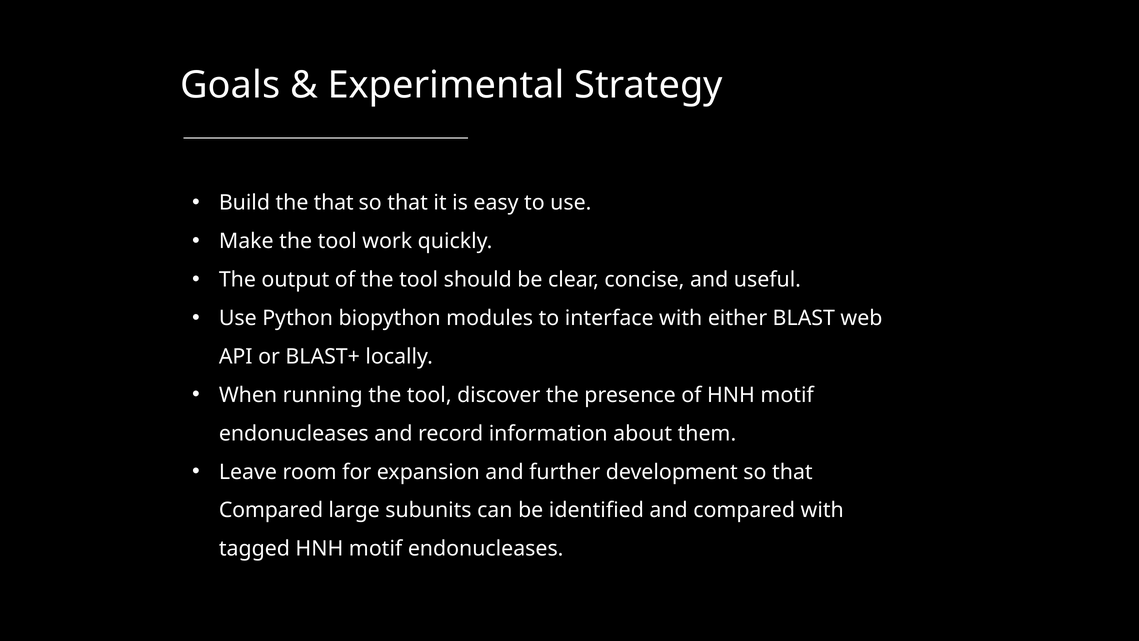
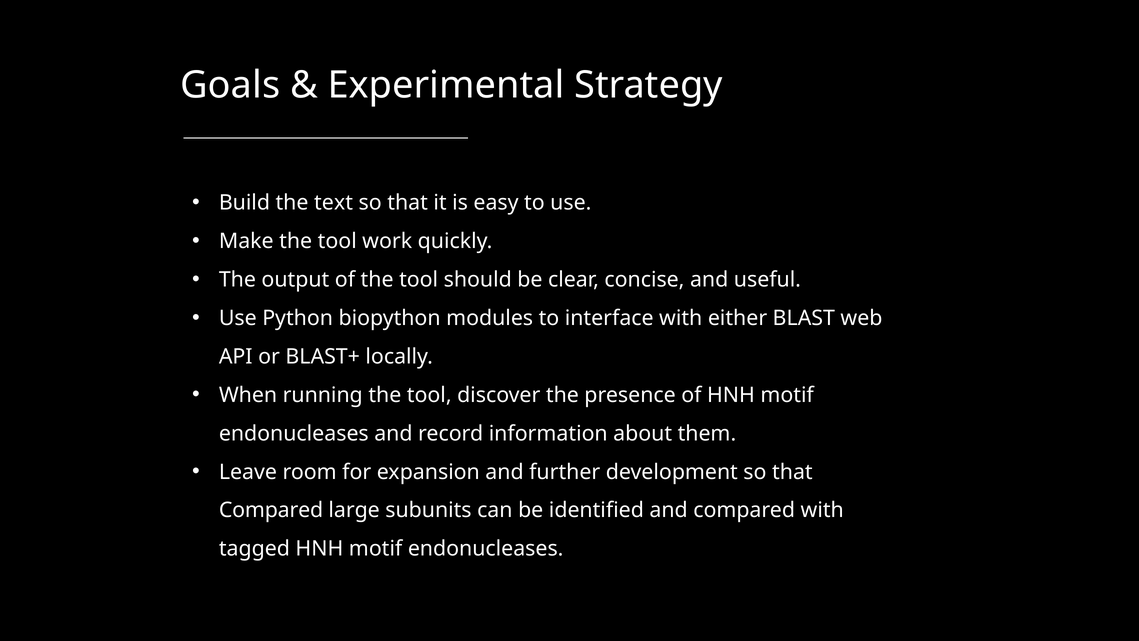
the that: that -> text (334, 203)
